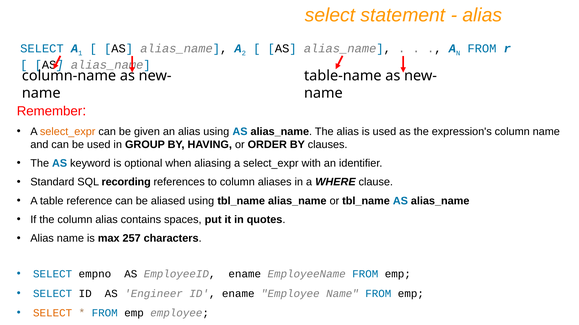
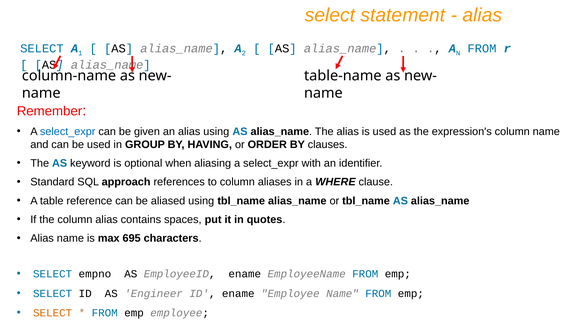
select_expr colour: orange -> blue (68, 132)
recording: recording -> approach (126, 182)
257: 257 -> 695 (132, 239)
